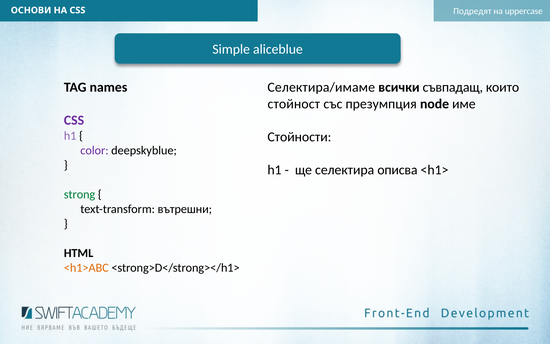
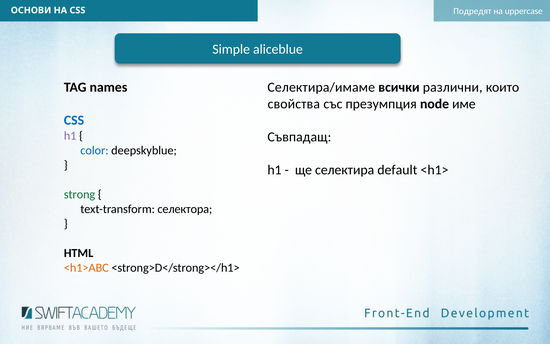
съвпадащ: съвпадащ -> различни (453, 87)
стойност: стойност -> свойства (294, 104)
CSS colour: purple -> blue (74, 120)
Стойности: Стойности -> Съвпадащ (299, 137)
color colour: purple -> blue (94, 150)
описва: описва -> default (397, 170)
вътрешни: вътрешни -> селектора (185, 209)
